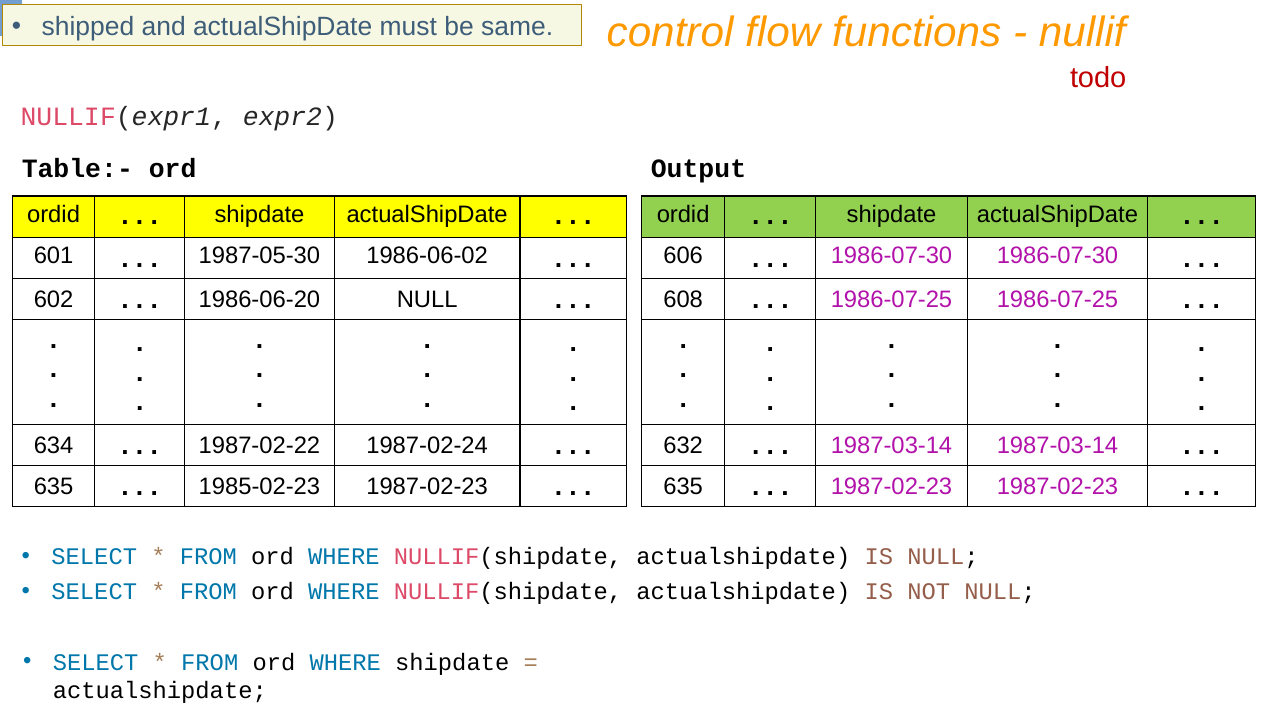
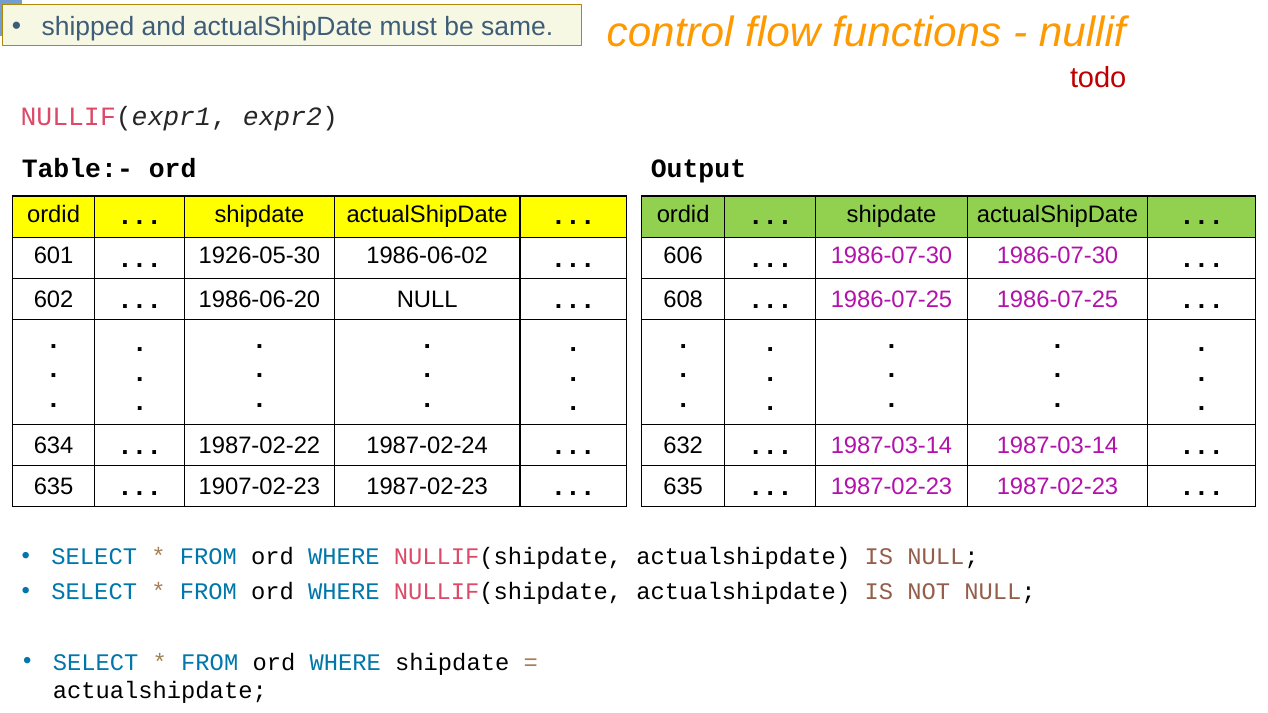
1987-05-30: 1987-05-30 -> 1926-05-30 (259, 256)
1985-02-23: 1985-02-23 -> 1907-02-23 (259, 487)
